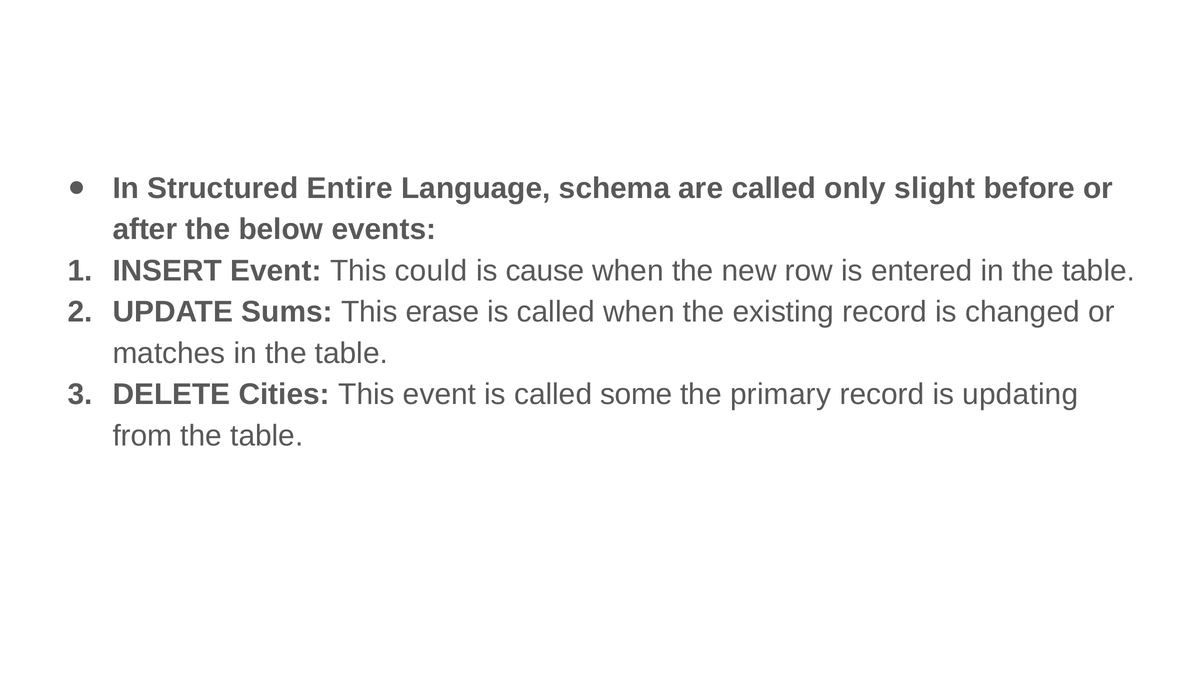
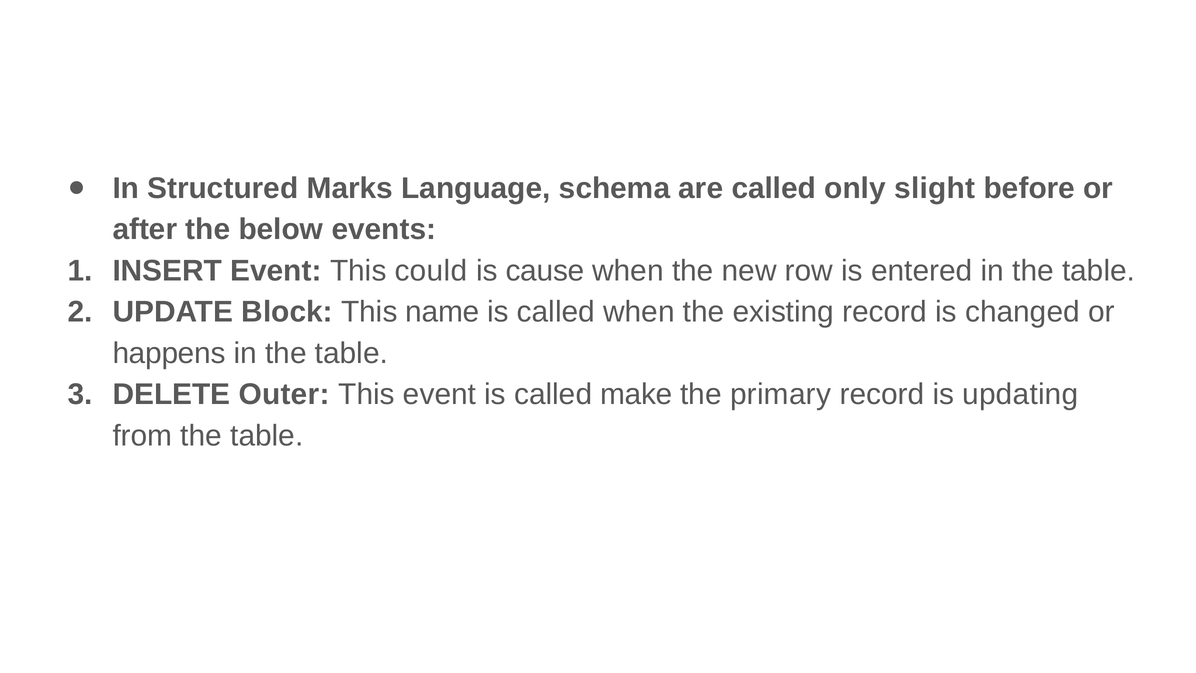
Entire: Entire -> Marks (350, 188)
Sums: Sums -> Block (287, 312)
erase: erase -> name (442, 312)
matches: matches -> happens (169, 353)
Cities: Cities -> Outer (284, 394)
some: some -> make (636, 394)
